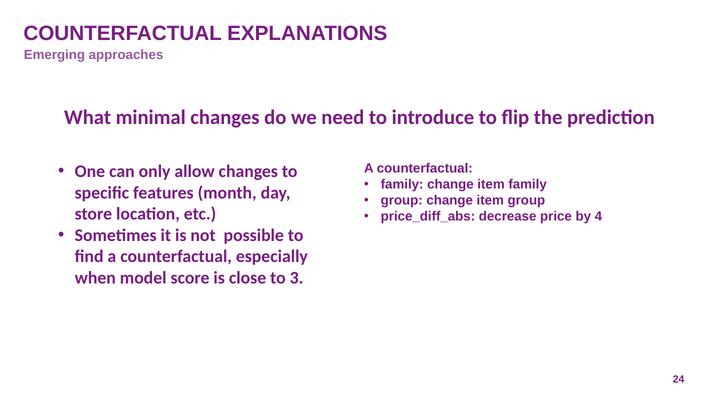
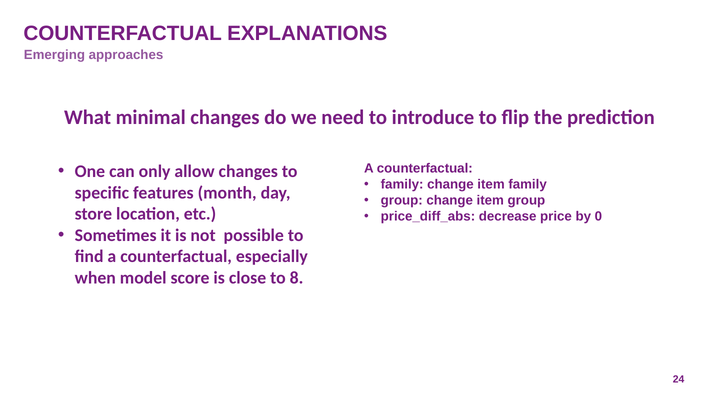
4: 4 -> 0 (598, 216)
3: 3 -> 8 (297, 278)
